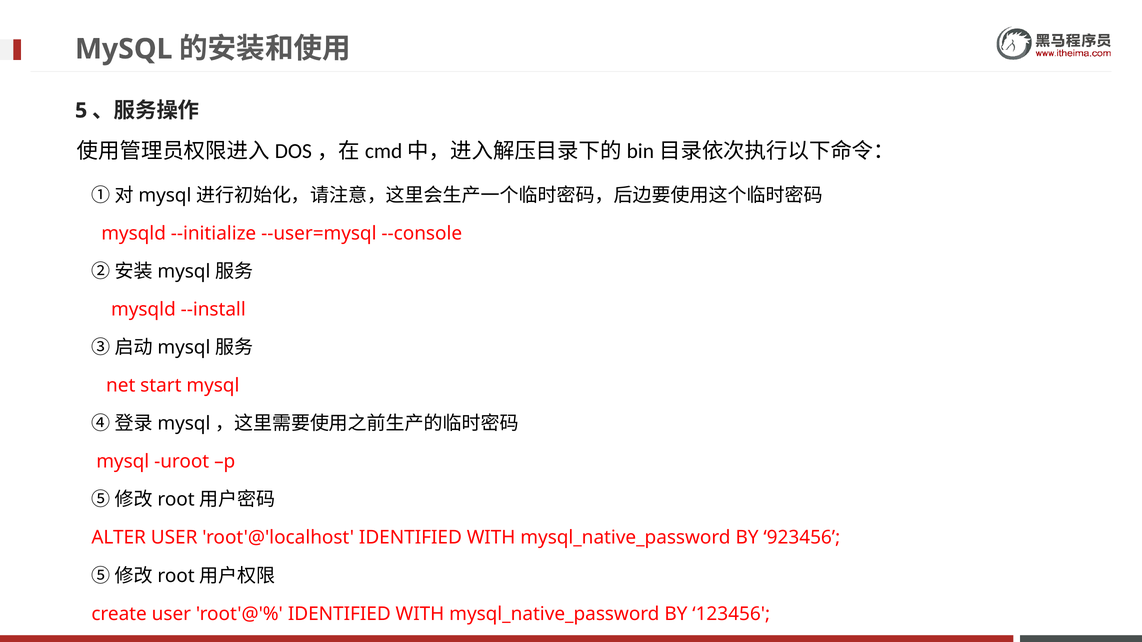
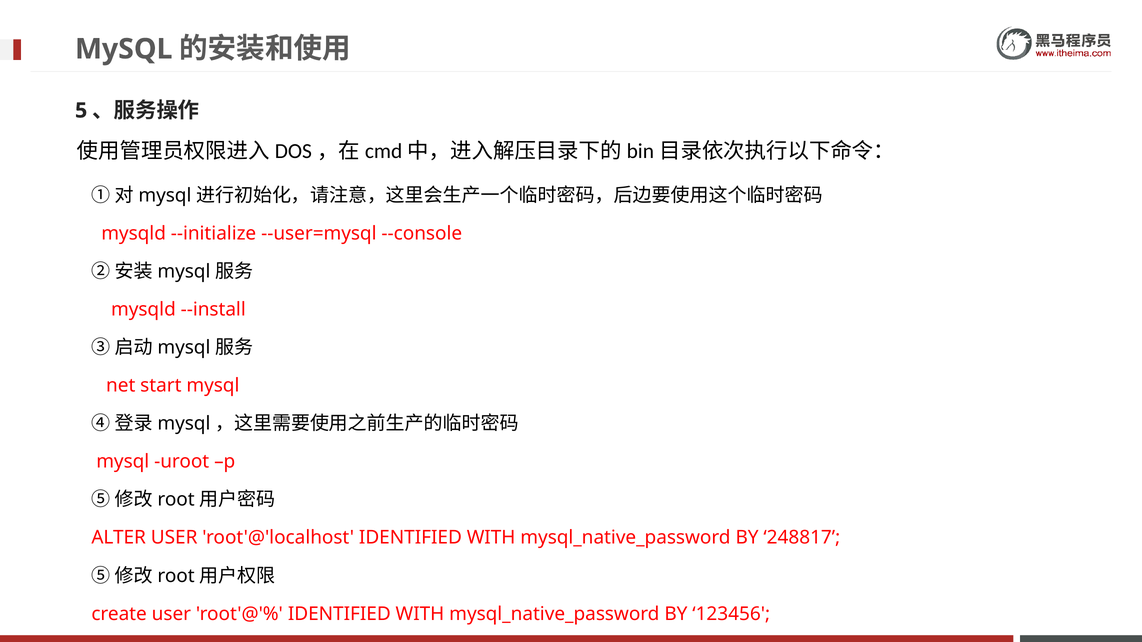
923456: 923456 -> 248817 (802, 538)
